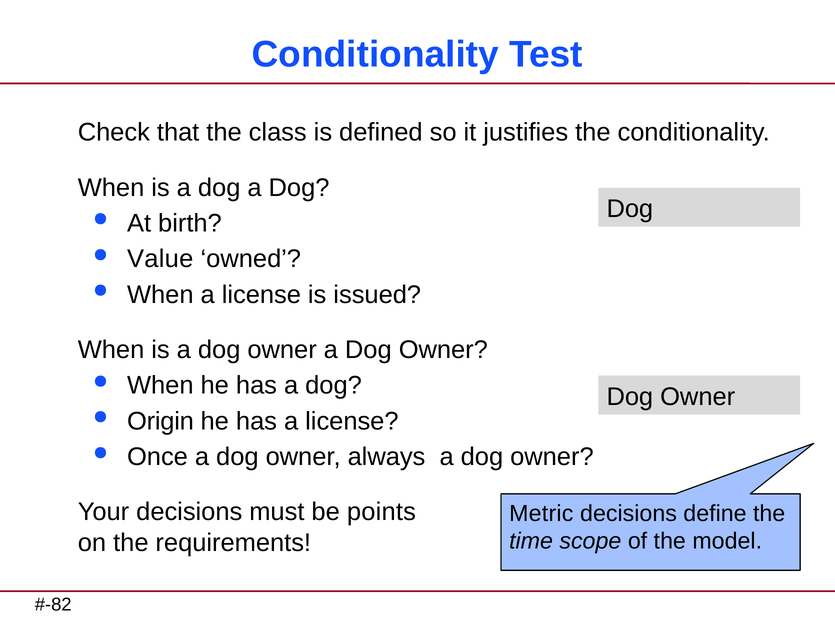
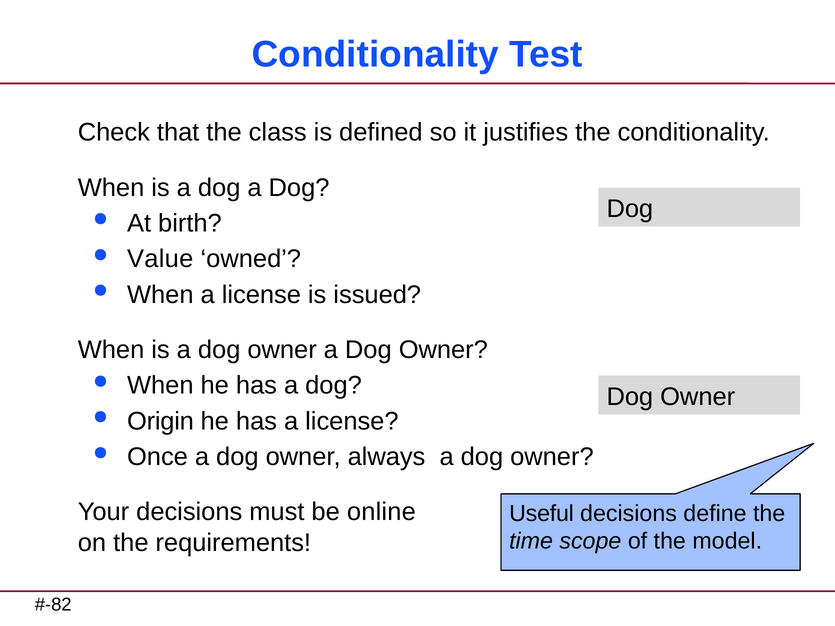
points: points -> online (381, 512)
Metric: Metric -> Useful (542, 514)
